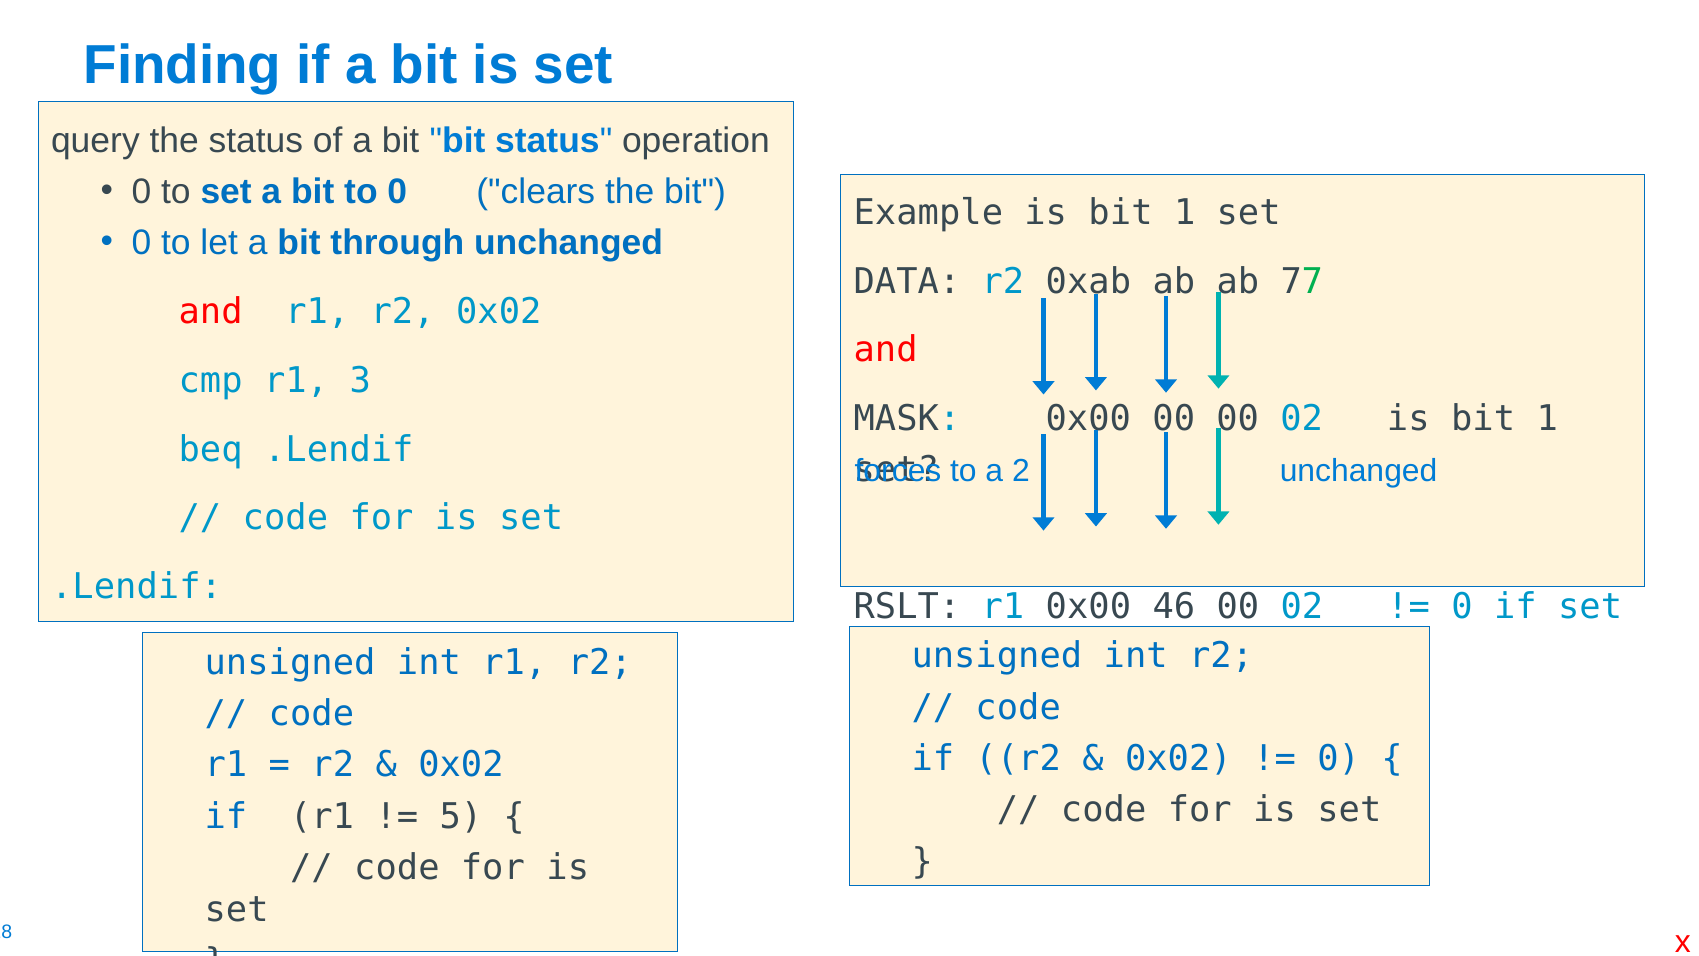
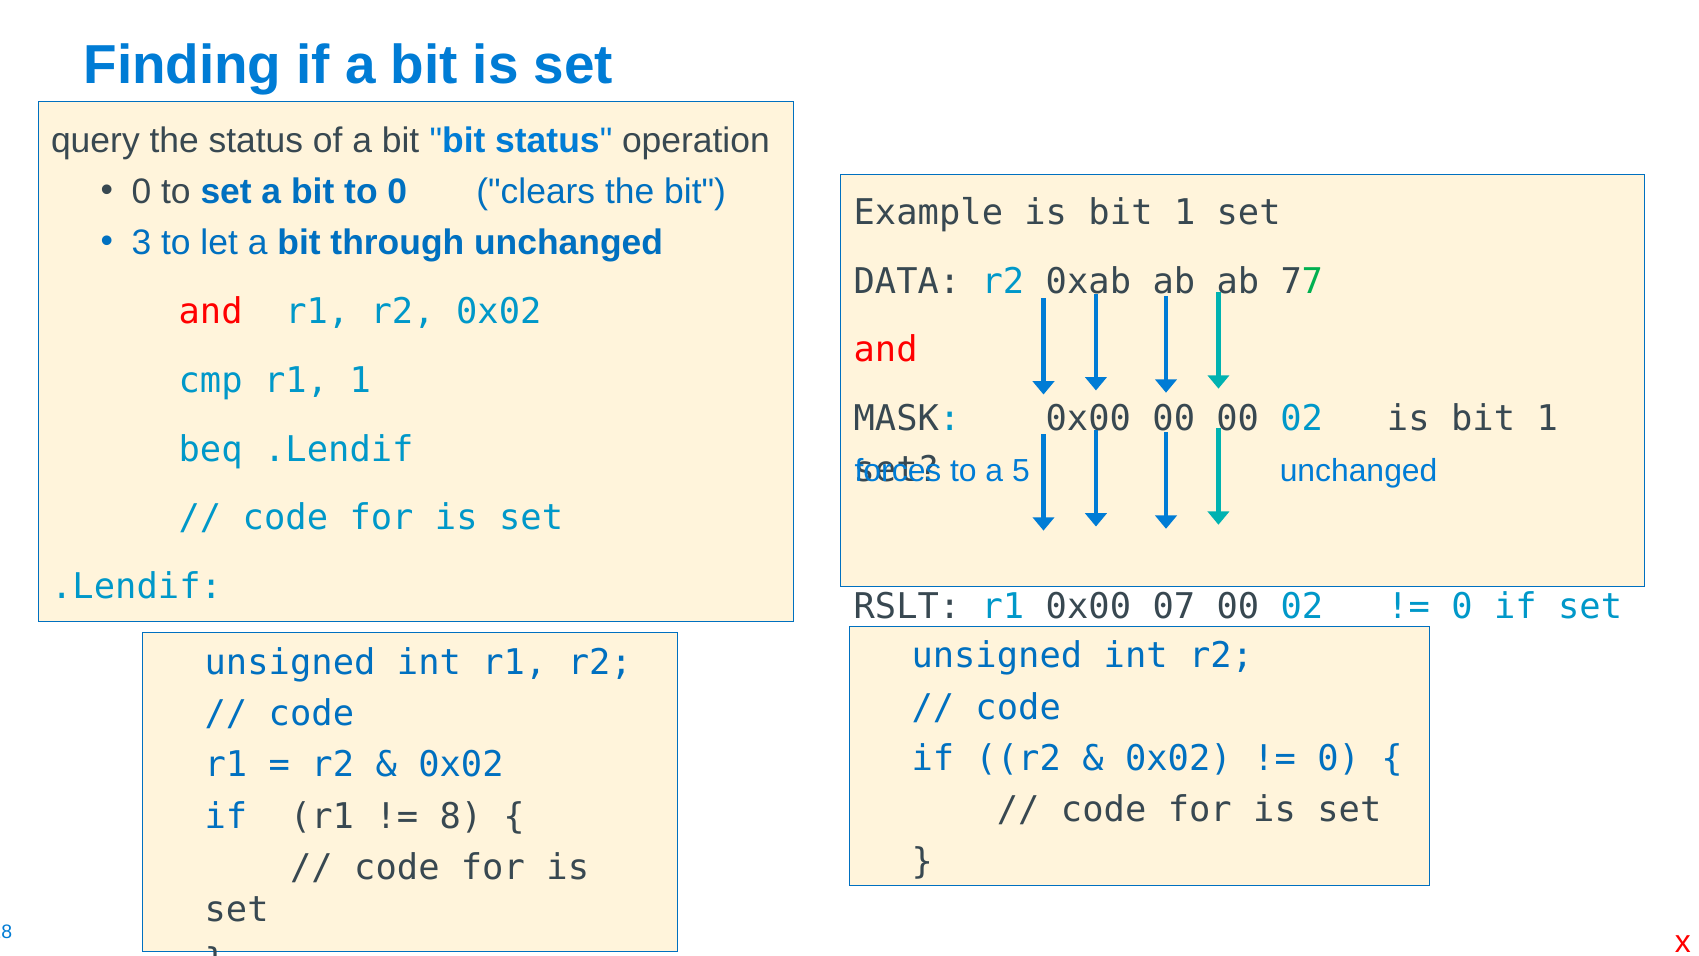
0: 0 -> 3 (142, 243)
r1 3: 3 -> 1 (360, 381)
2: 2 -> 5 (1021, 471)
46: 46 -> 07 (1174, 607)
5: 5 -> 8 (461, 816)
